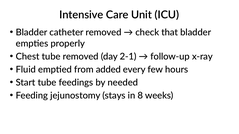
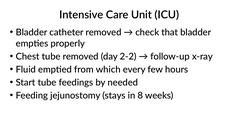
2-1: 2-1 -> 2-2 (128, 57)
added: added -> which (108, 70)
